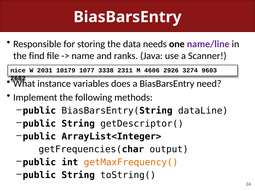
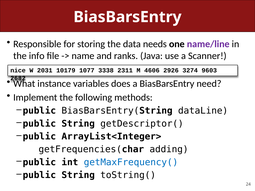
find: find -> info (37, 56)
output: output -> adding (169, 150)
getMaxFrequency( colour: orange -> blue (131, 162)
